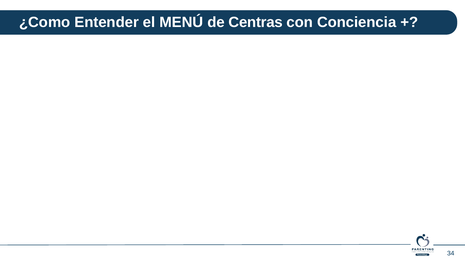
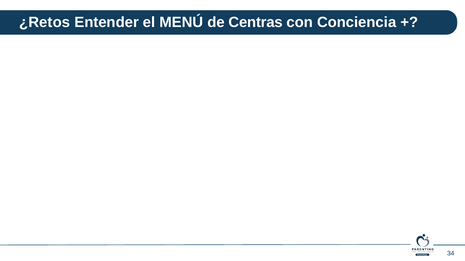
¿Como: ¿Como -> ¿Retos (45, 22)
